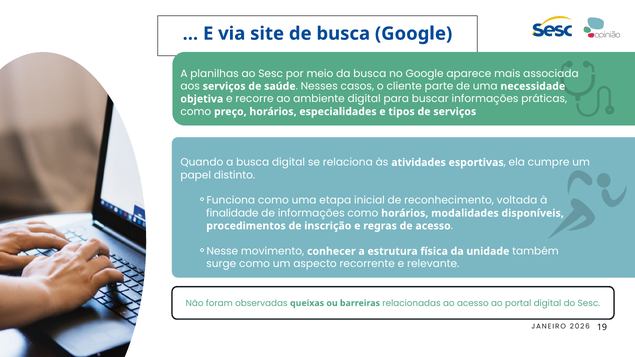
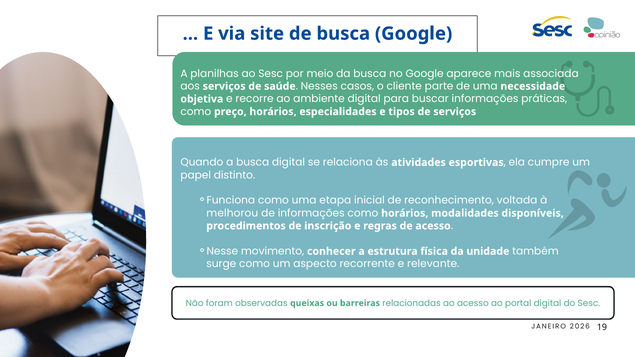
finalidade: finalidade -> melhorou (232, 213)
